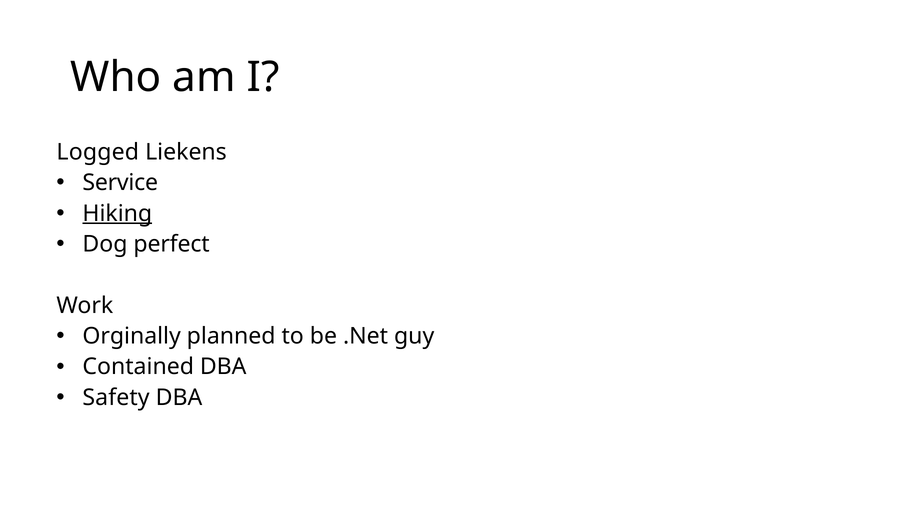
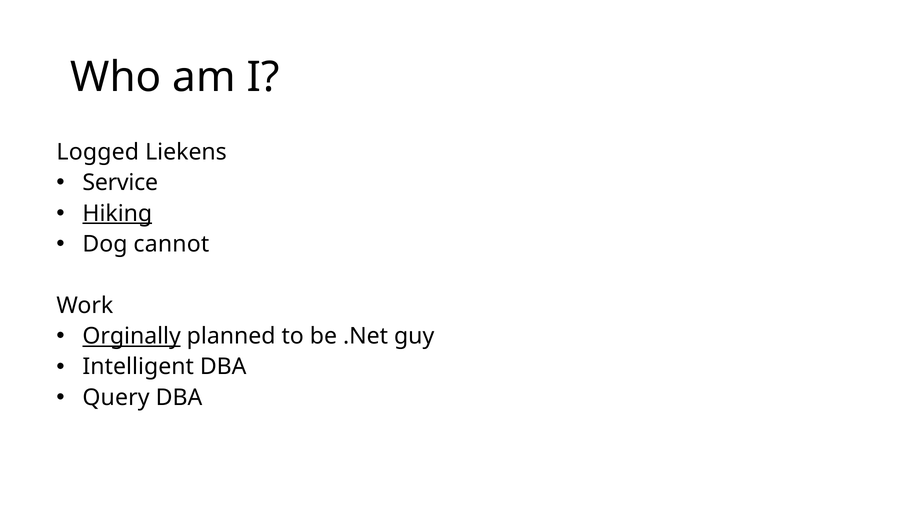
perfect: perfect -> cannot (171, 244)
Orginally underline: none -> present (132, 336)
Contained: Contained -> Intelligent (138, 367)
Safety: Safety -> Query (116, 398)
